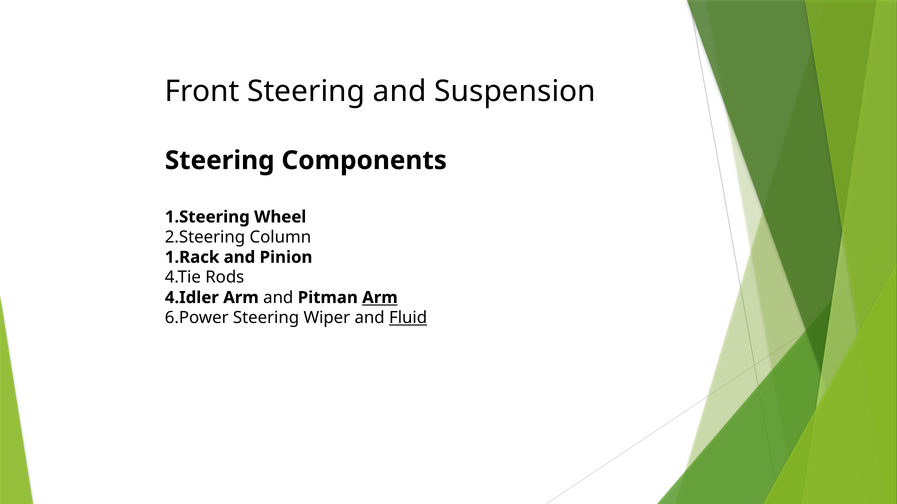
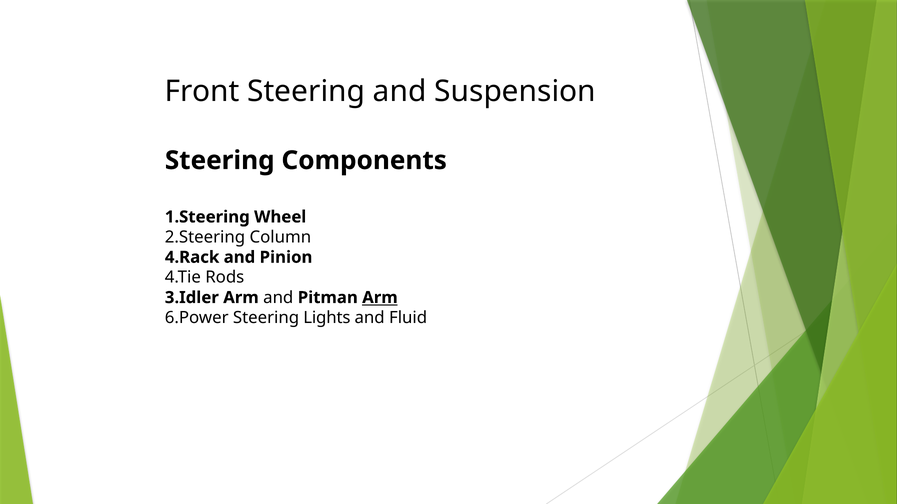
1.Rack: 1.Rack -> 4.Rack (192, 258)
4.Idler: 4.Idler -> 3.Idler (192, 298)
Wiper: Wiper -> Lights (327, 318)
Fluid underline: present -> none (408, 318)
